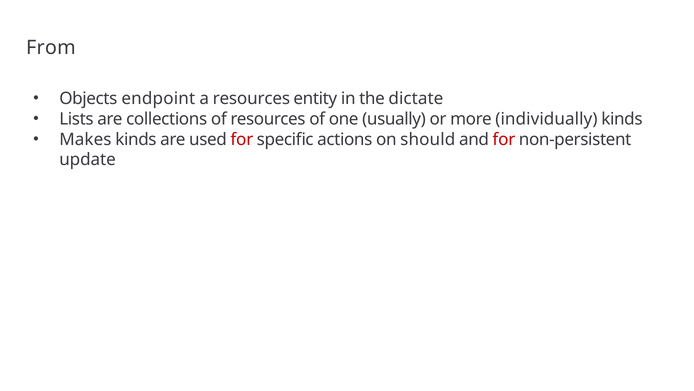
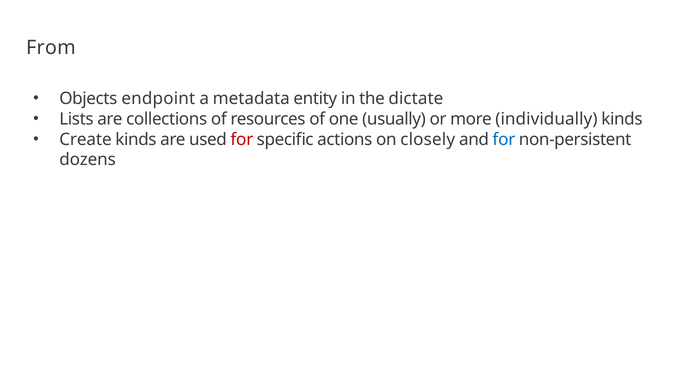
a resources: resources -> metadata (251, 98)
Makes: Makes -> Create (85, 139)
should: should -> closely (428, 139)
for colour: red -> blue (504, 139)
update: update -> dozens (88, 160)
